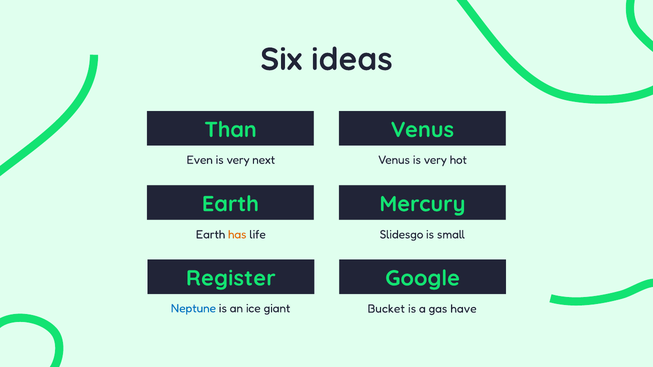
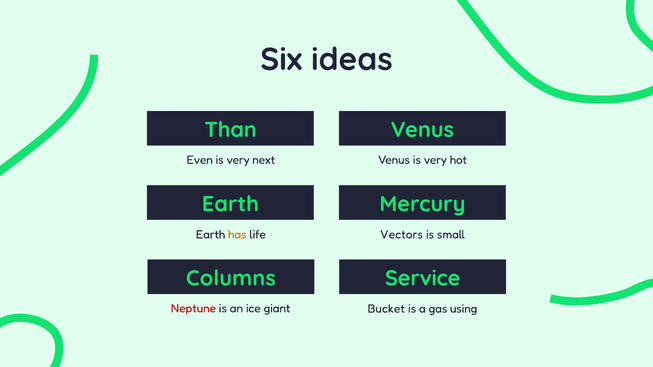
Slidesgo: Slidesgo -> Vectors (401, 235)
Register: Register -> Columns (231, 279)
Google: Google -> Service (423, 279)
Neptune colour: blue -> red (193, 309)
have: have -> using (464, 309)
